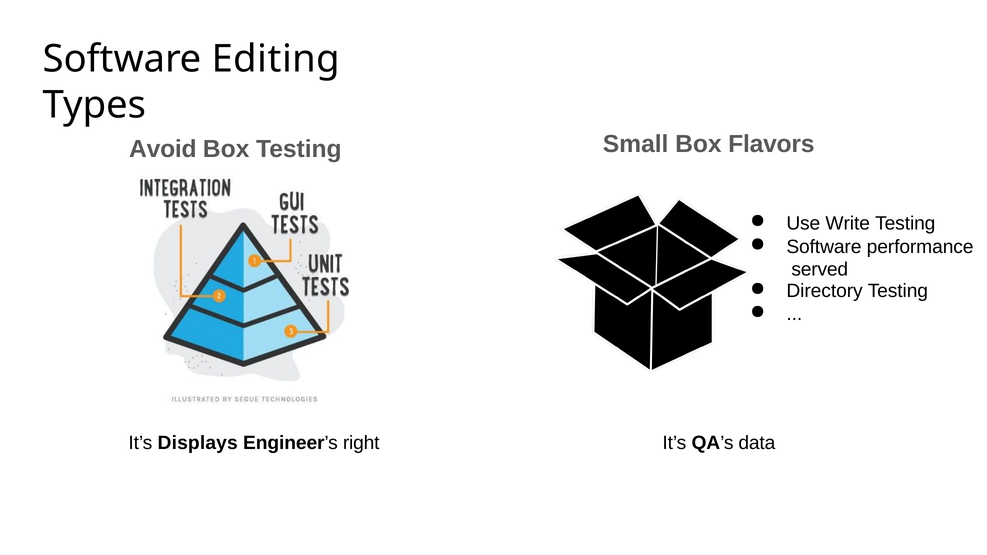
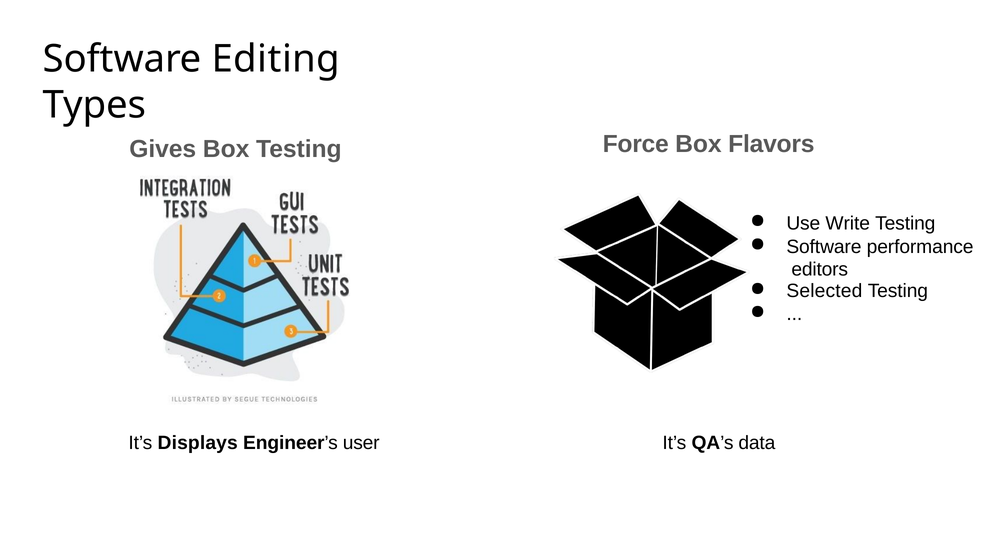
Avoid: Avoid -> Gives (163, 149)
Small: Small -> Force (636, 144)
served: served -> editors (820, 269)
Directory: Directory -> Selected (824, 291)
right: right -> user (361, 443)
